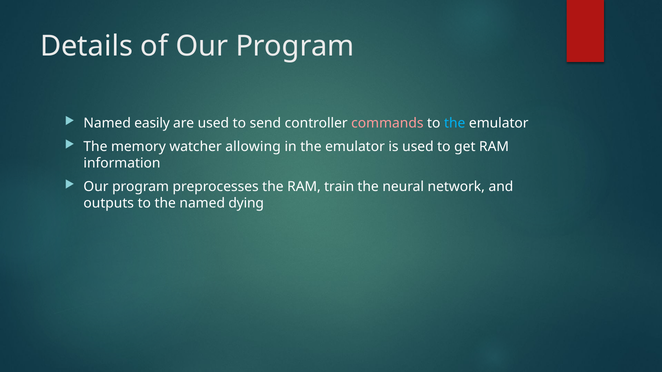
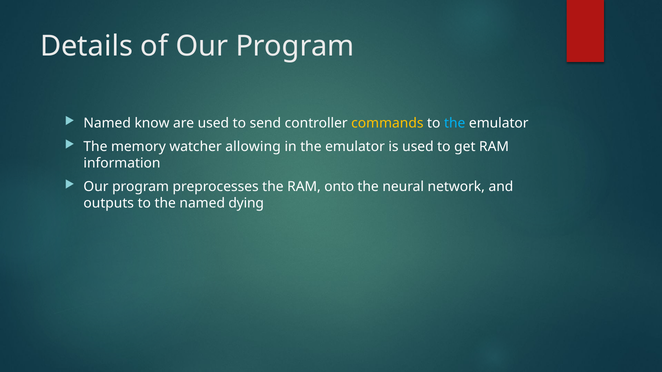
easily: easily -> know (152, 123)
commands colour: pink -> yellow (387, 123)
train: train -> onto (339, 187)
